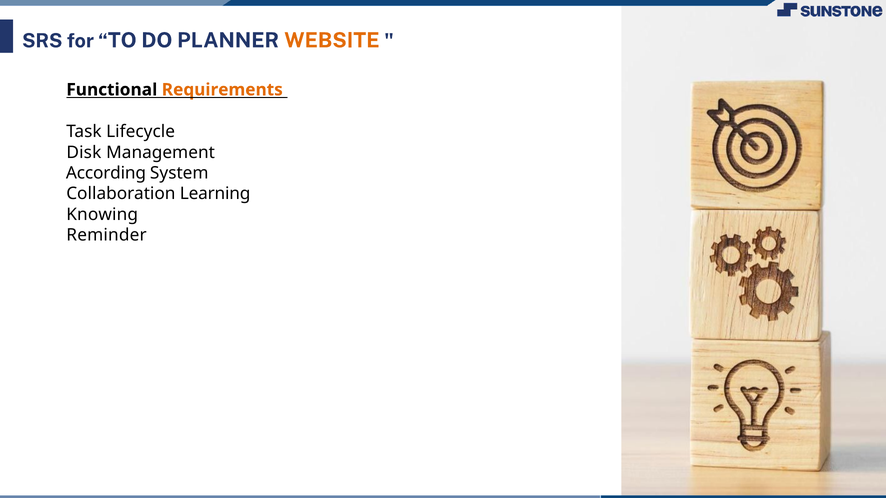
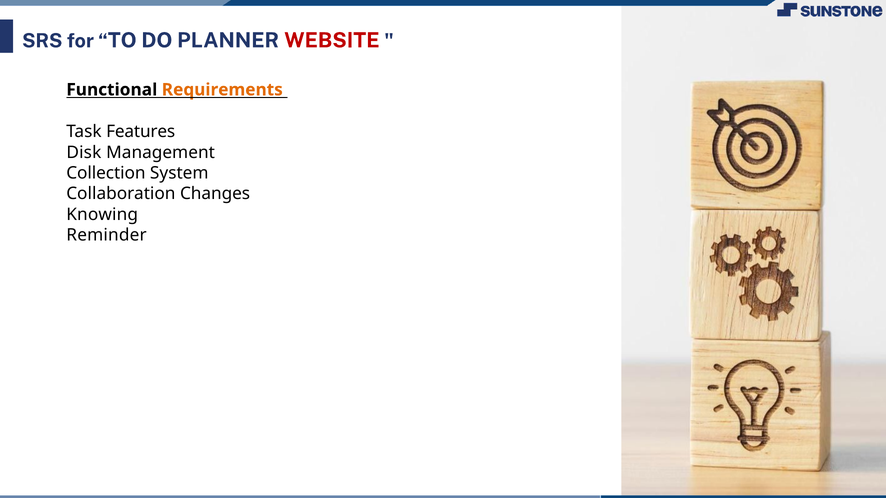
WEBSITE colour: orange -> red (332, 40)
Lifecycle: Lifecycle -> Features (141, 132)
According: According -> Collection (106, 173)
Learning: Learning -> Changes (215, 194)
